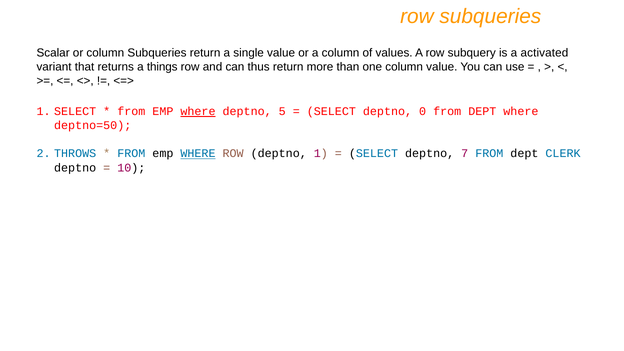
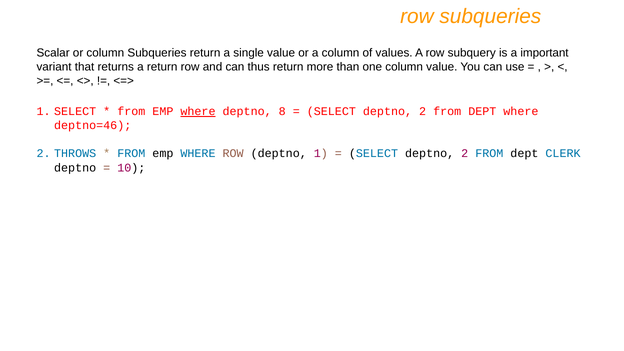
activated: activated -> important (545, 53)
a things: things -> return (162, 67)
5: 5 -> 8 (282, 112)
0: 0 -> 2 (423, 112)
deptno=50: deptno=50 -> deptno=46 (93, 126)
WHERE underline: present -> none (198, 154)
7: 7 -> 2 (465, 154)
